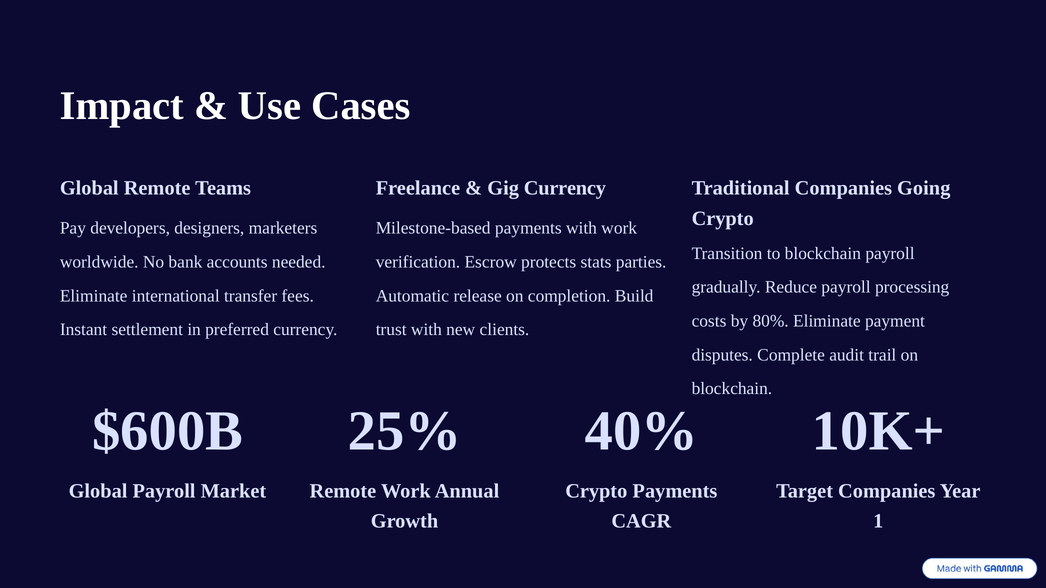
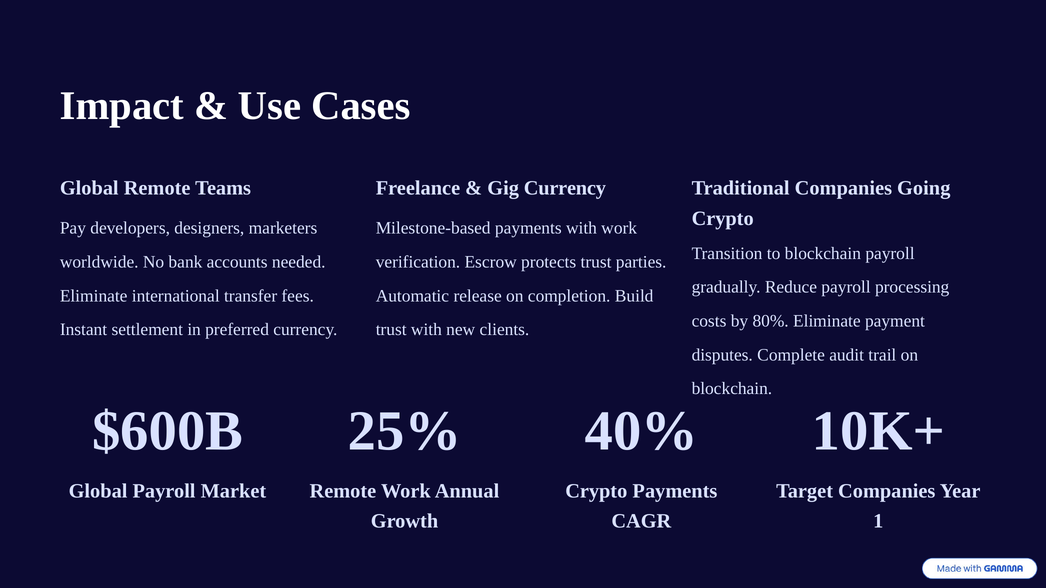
protects stats: stats -> trust (596, 262)
